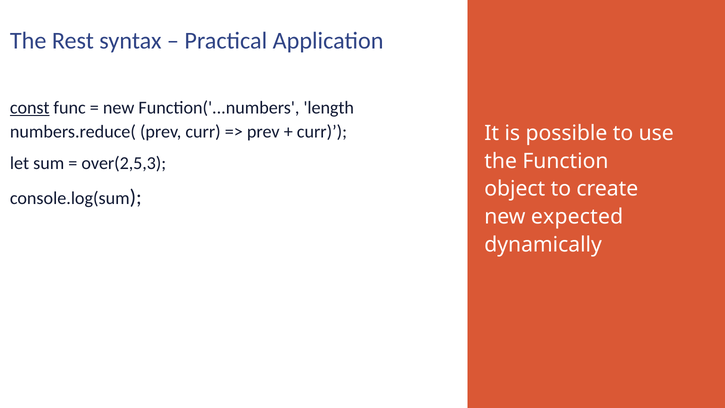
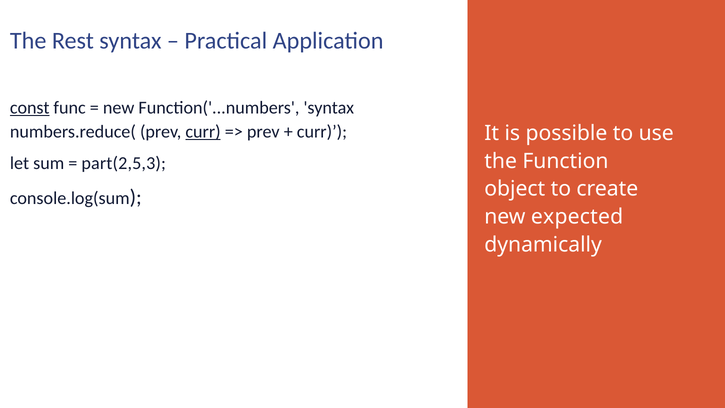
Function('...numbers length: length -> syntax (329, 108)
curr underline: none -> present (203, 132)
over(2,5,3: over(2,5,3 -> part(2,5,3 (124, 163)
